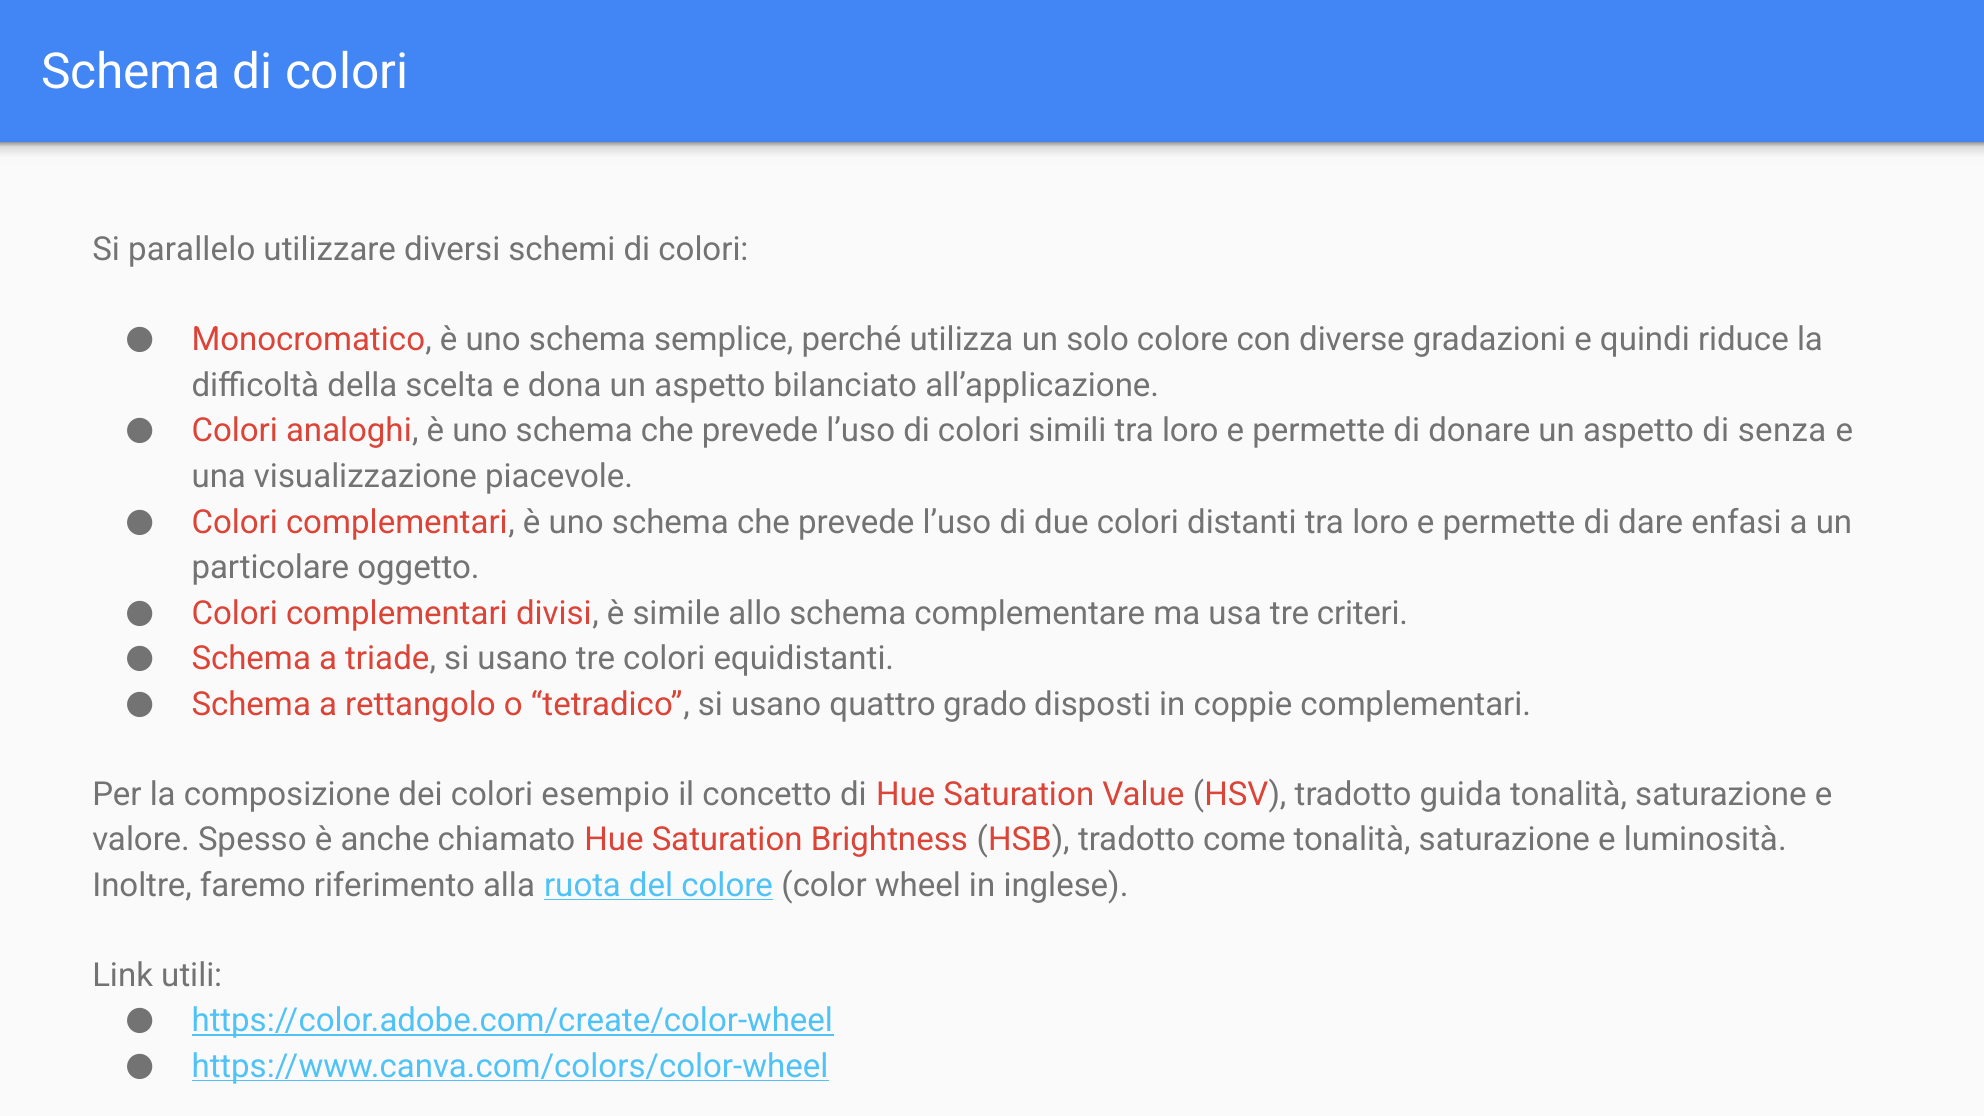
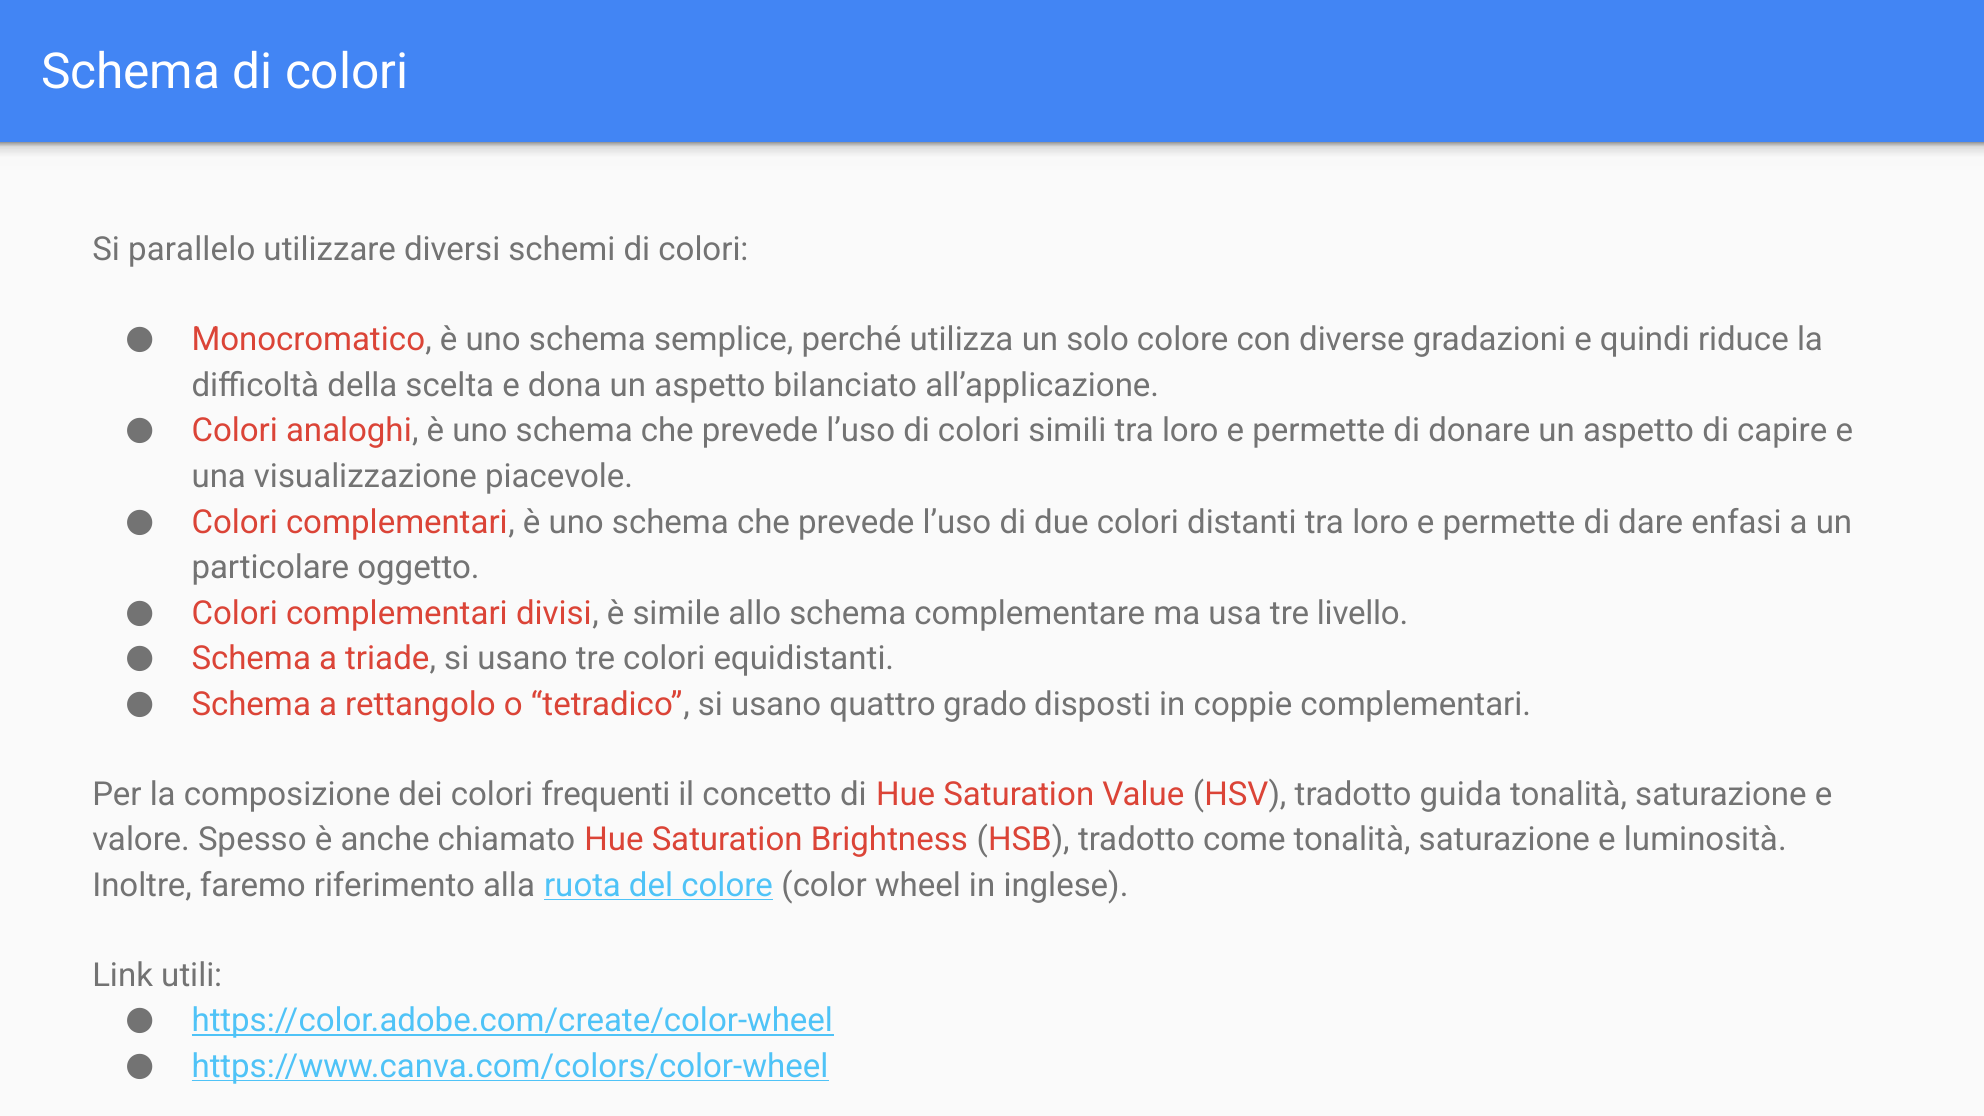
senza: senza -> capire (1782, 431)
criteri: criteri -> livello (1363, 613)
esempio: esempio -> frequenti (606, 794)
